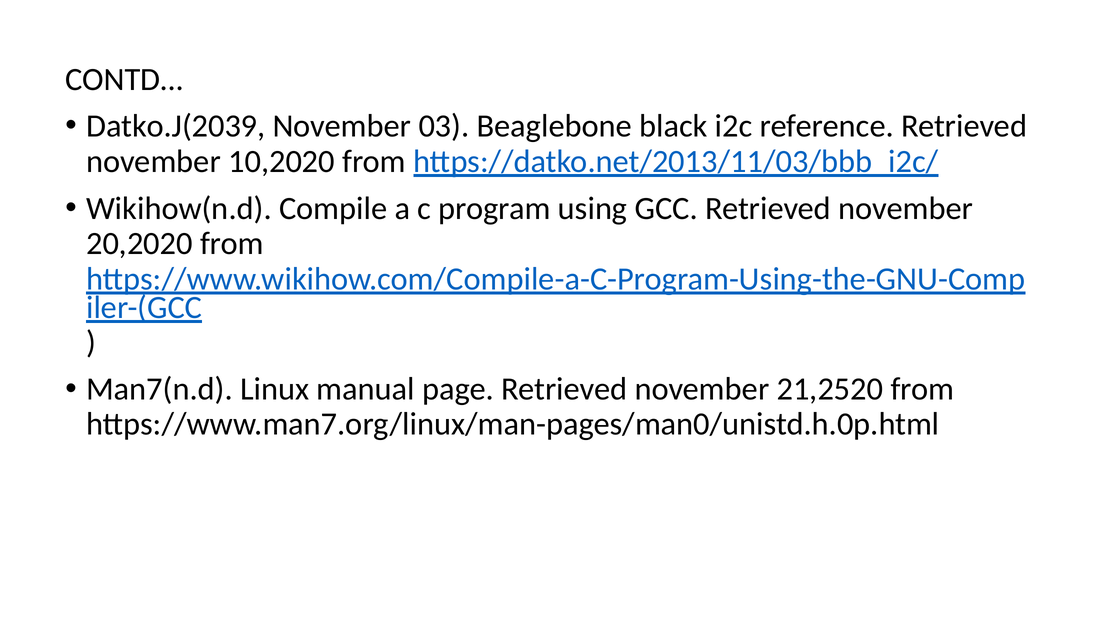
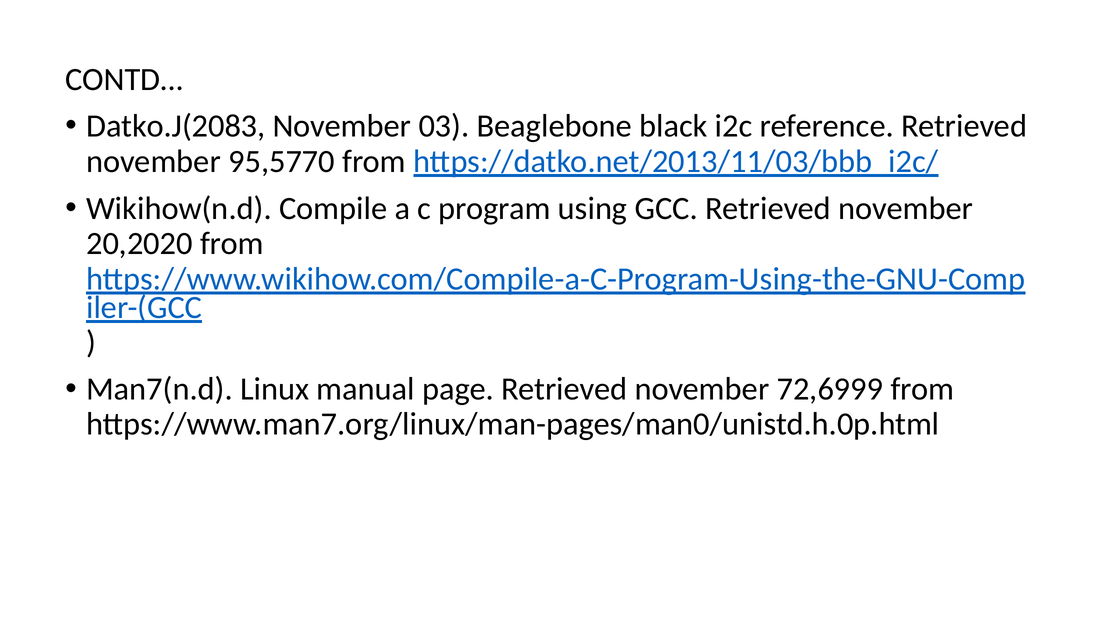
Datko.J(2039: Datko.J(2039 -> Datko.J(2083 (176, 126)
10,2020: 10,2020 -> 95,5770 (282, 162)
21,2520: 21,2520 -> 72,6999 (830, 389)
